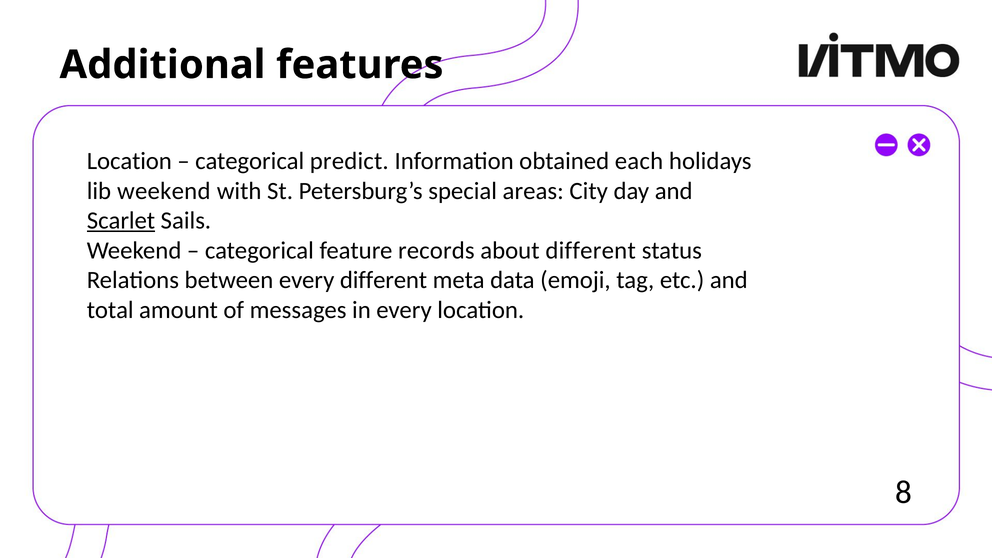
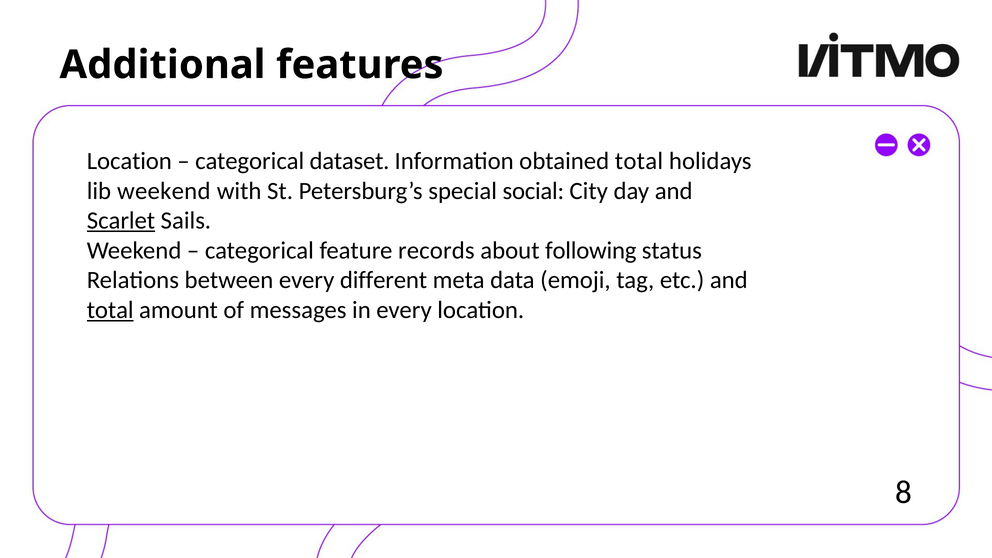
predict: predict -> dataset (349, 161)
obtained each: each -> total (639, 161)
areas: areas -> social (533, 191)
about different: different -> following (591, 250)
total underline: none -> present (110, 310)
